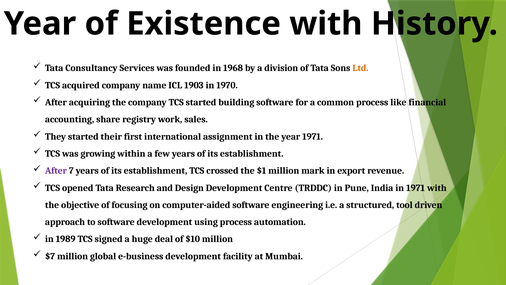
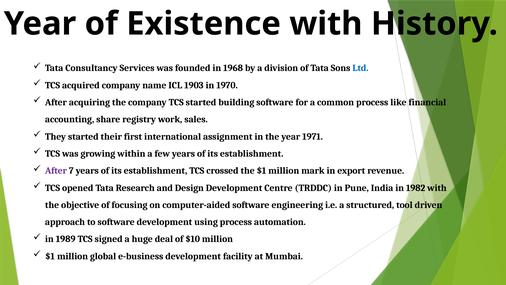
Ltd colour: orange -> blue (360, 68)
in 1971: 1971 -> 1982 (416, 188)
$7: $7 -> $1 (50, 256)
